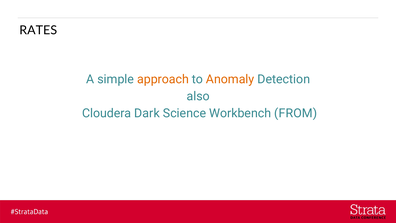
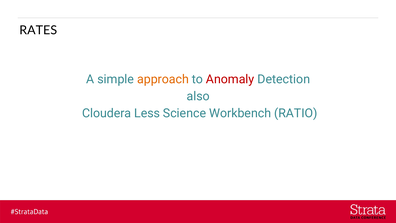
Anomaly colour: orange -> red (230, 79)
Dark: Dark -> Less (147, 113)
FROM: FROM -> RATIO (296, 113)
